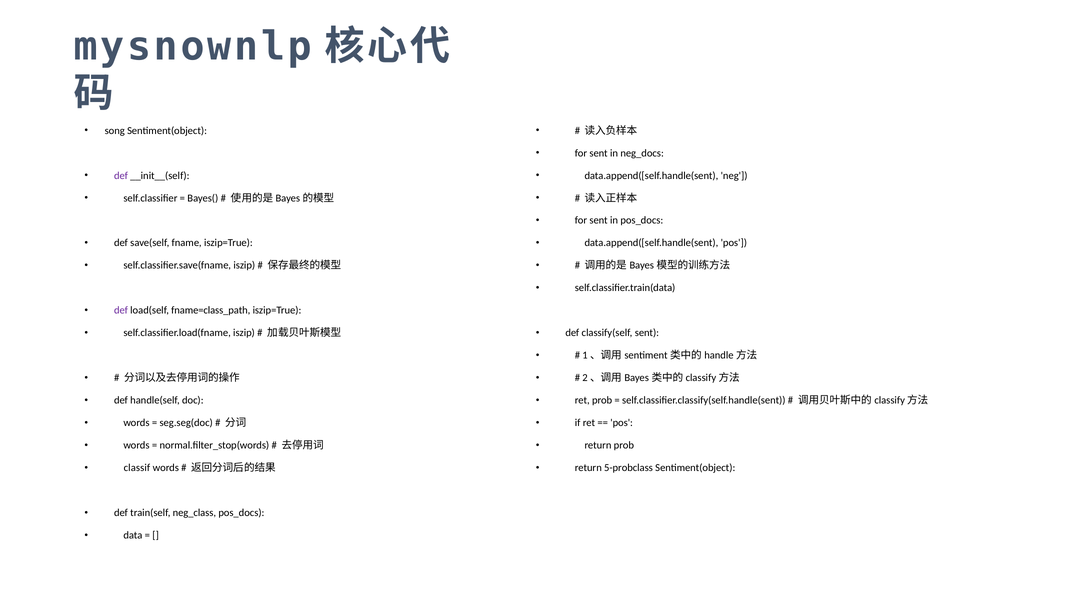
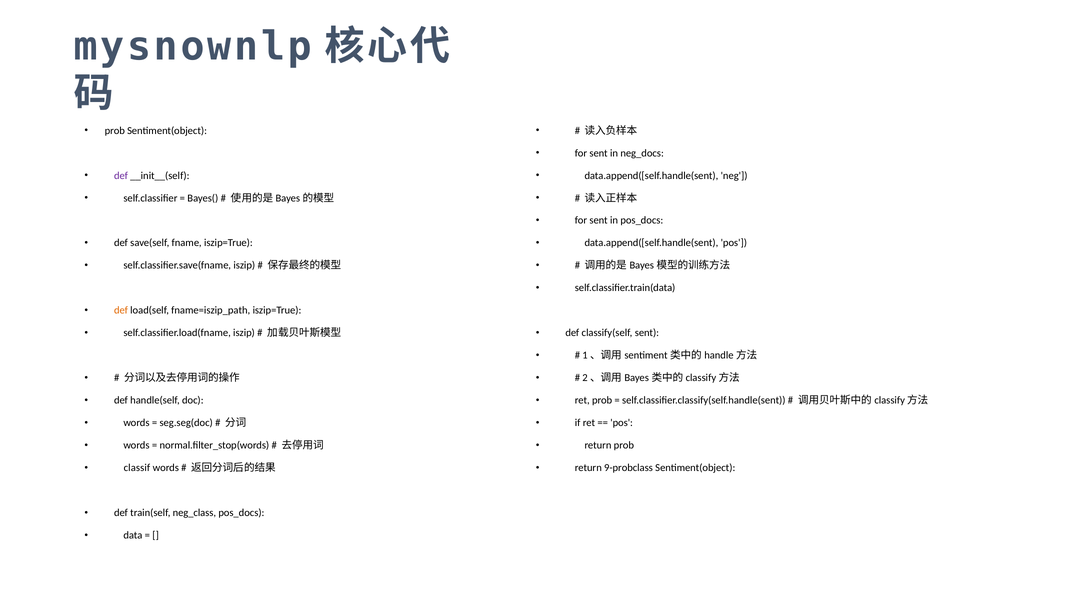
song: song -> prob (115, 131)
def colour: purple -> orange (121, 311)
fname=class_path: fname=class_path -> fname=iszip_path (211, 311)
5-probclass: 5-probclass -> 9-probclass (628, 468)
